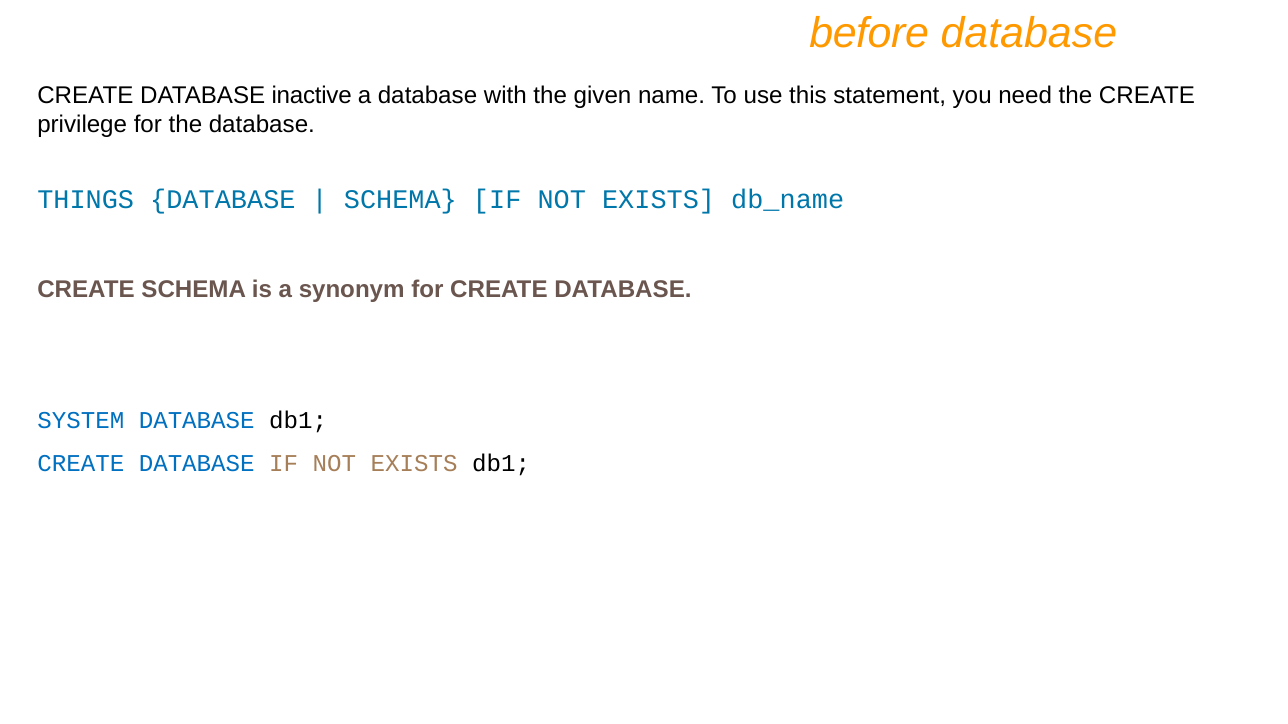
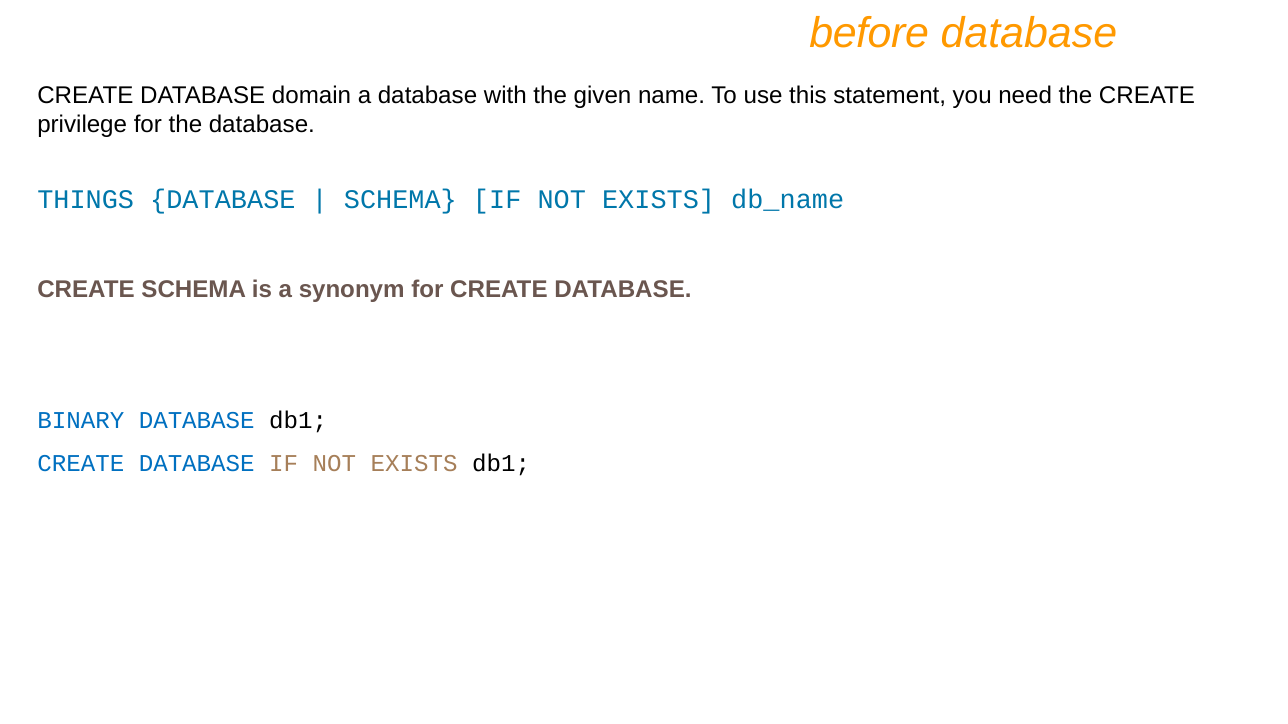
inactive: inactive -> domain (312, 95)
SYSTEM: SYSTEM -> BINARY (81, 420)
